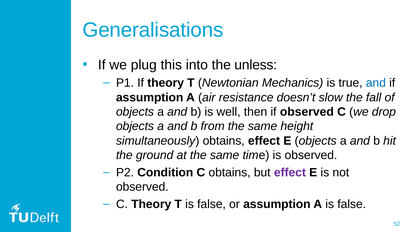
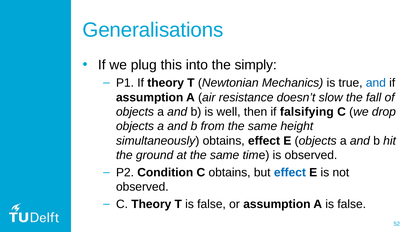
unless: unless -> simply (256, 65)
if observed: observed -> falsifying (307, 112)
effect colour: purple -> blue (290, 172)
